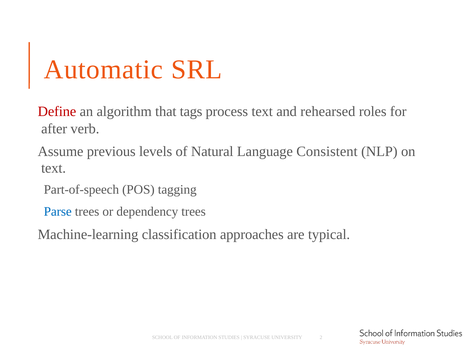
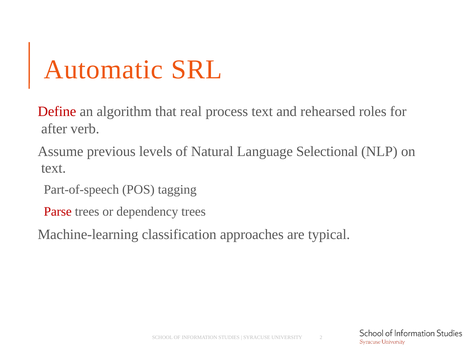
tags: tags -> real (191, 112)
Consistent: Consistent -> Selectional (327, 152)
Parse colour: blue -> red (58, 212)
